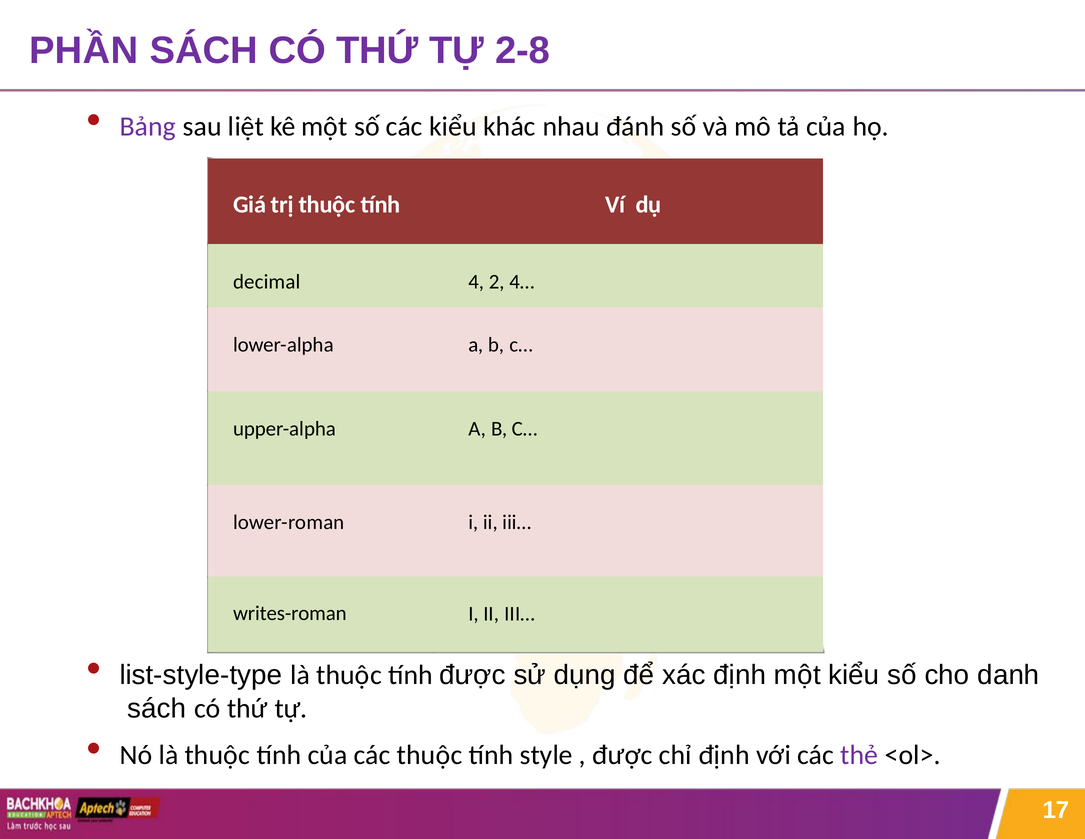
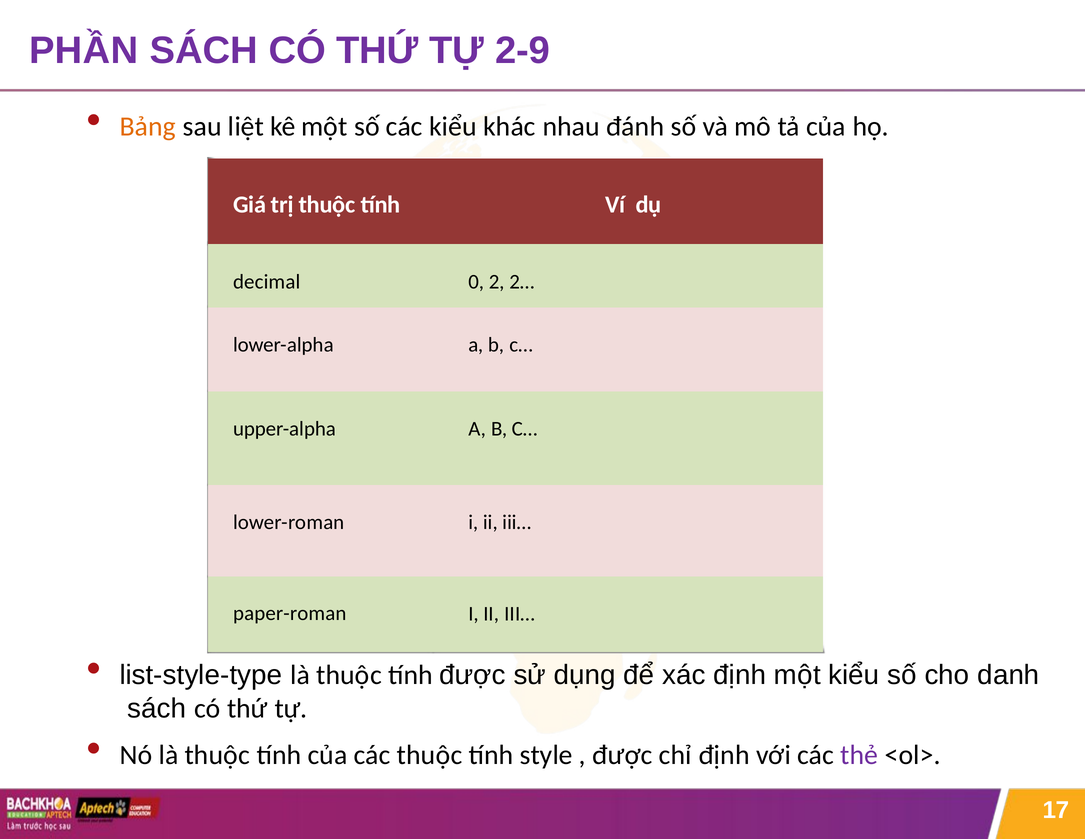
2-8: 2-8 -> 2-9 (523, 51)
Bảng colour: purple -> orange (148, 127)
4: 4 -> 0 (476, 281)
4…: 4… -> 2… (522, 281)
writes-roman: writes-roman -> paper-roman (290, 613)
